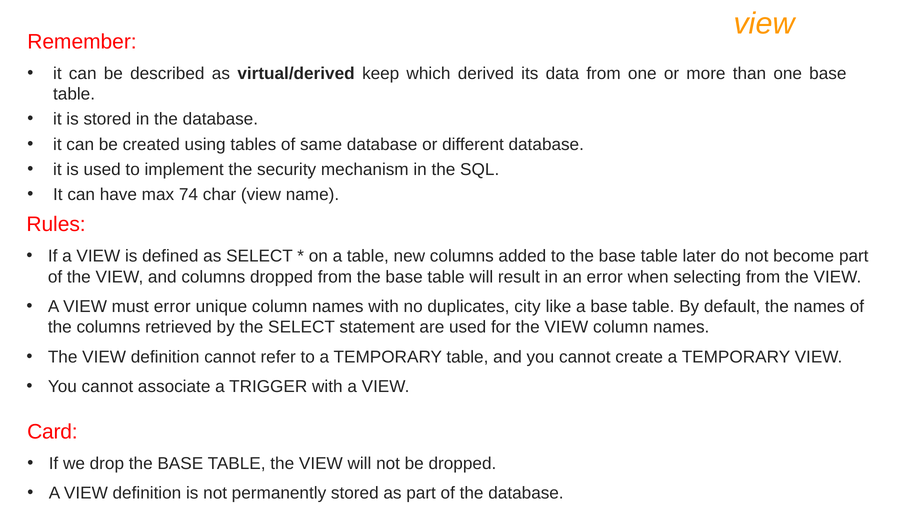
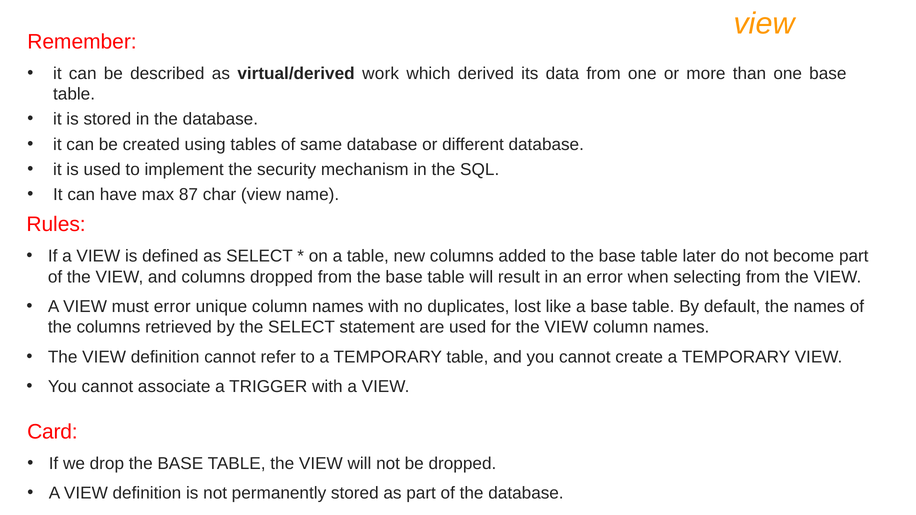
keep: keep -> work (381, 73)
74: 74 -> 87 (188, 195)
city: city -> lost (528, 307)
